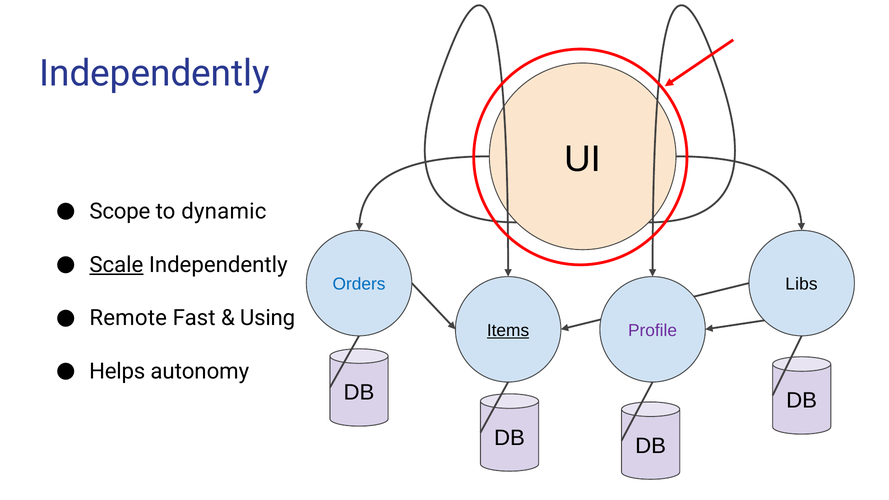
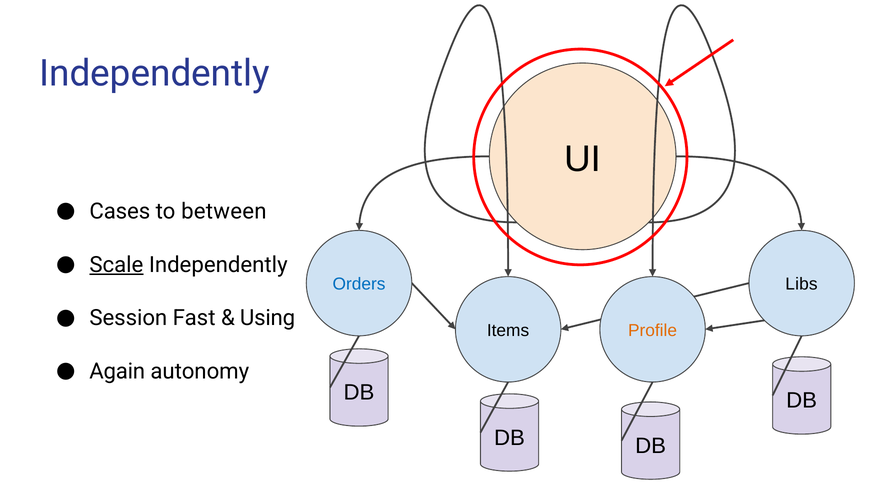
Scope: Scope -> Cases (120, 211)
dynamic: dynamic -> between (224, 211)
Remote: Remote -> Session (128, 318)
Items underline: present -> none (508, 331)
Profile colour: purple -> orange (653, 331)
Helps: Helps -> Again (117, 371)
